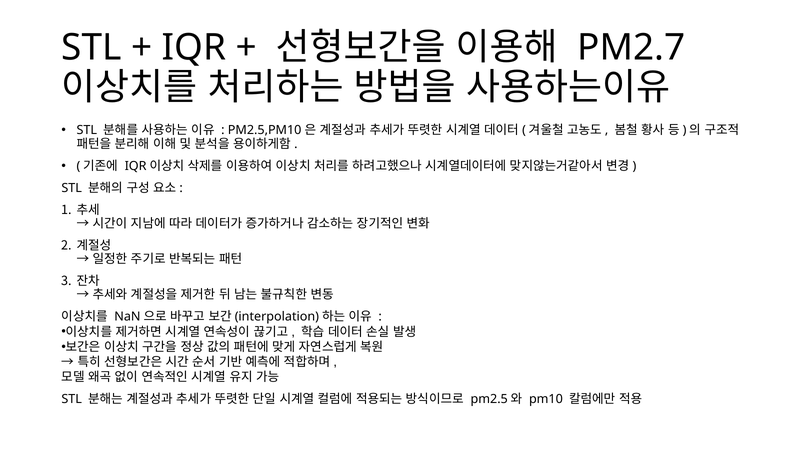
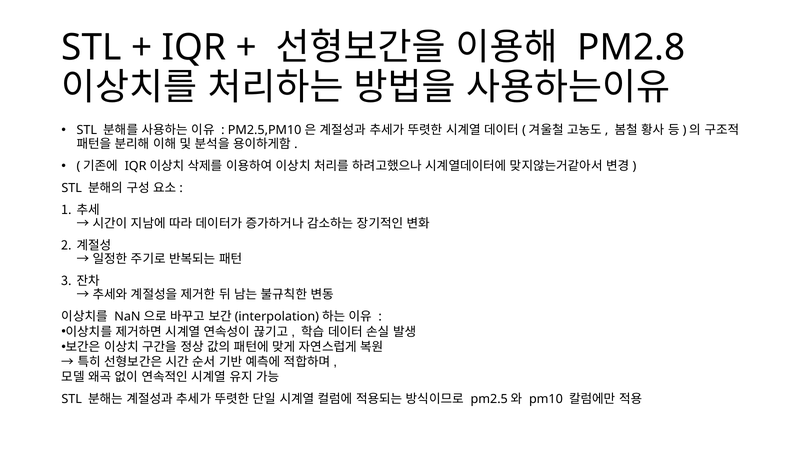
PM2.7: PM2.7 -> PM2.8 (631, 48)
